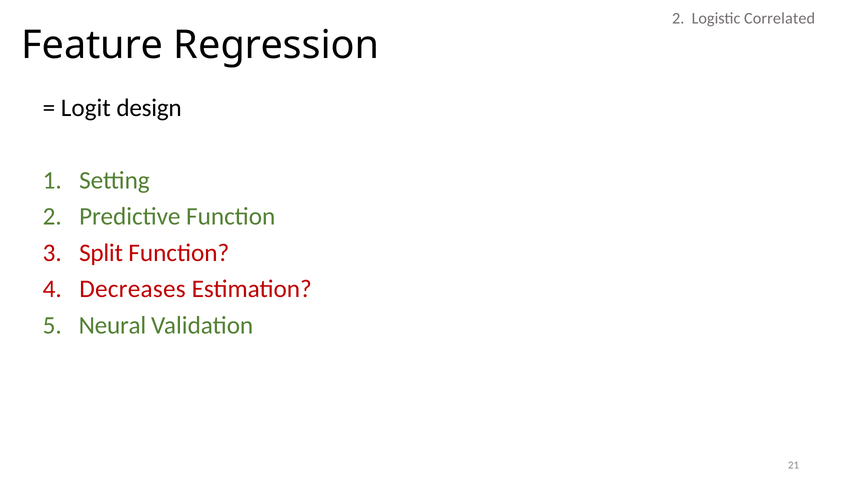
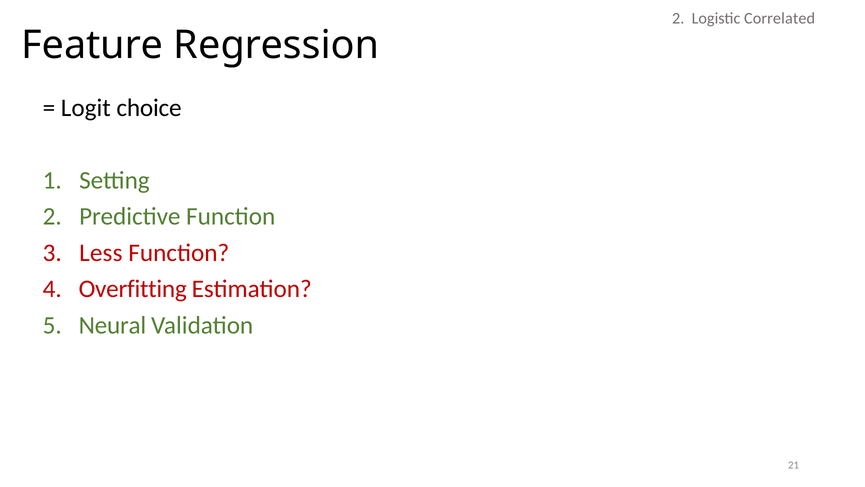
design: design -> choice (149, 108)
Split: Split -> Less (101, 253)
Decreases: Decreases -> Overfitting (133, 289)
